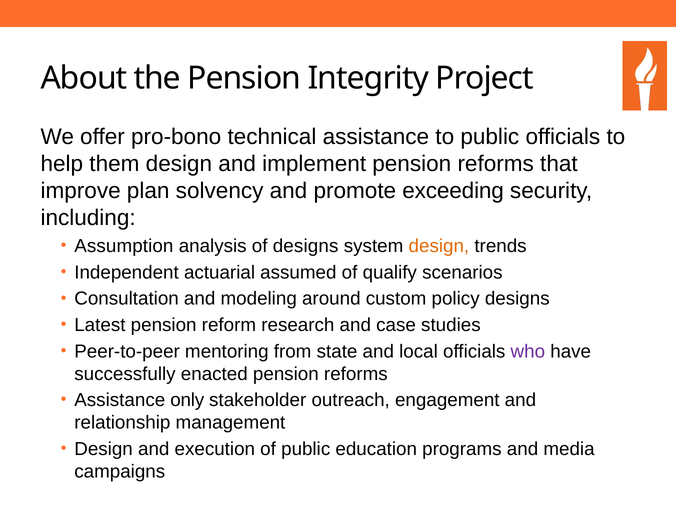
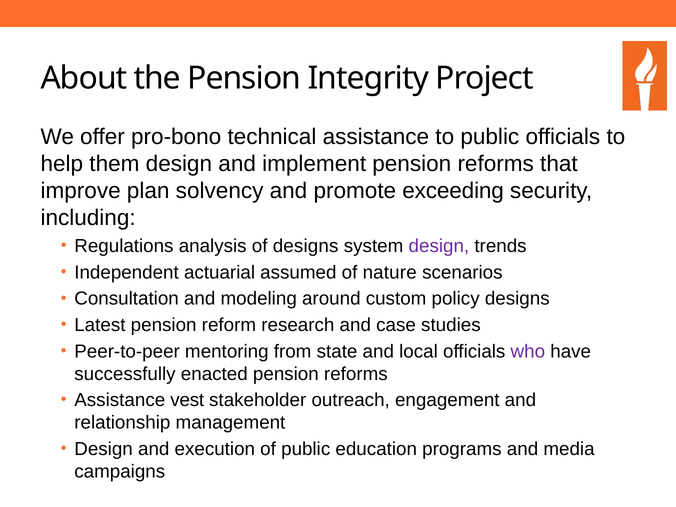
Assumption: Assumption -> Regulations (124, 246)
design colour: orange -> purple (439, 246)
qualify: qualify -> nature (390, 272)
only: only -> vest (187, 400)
